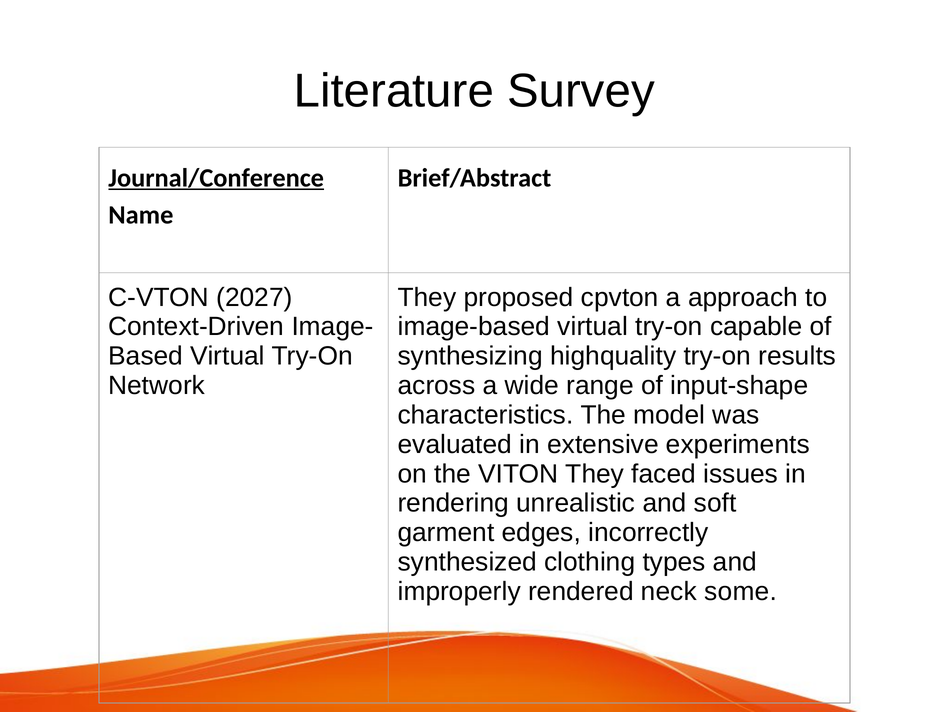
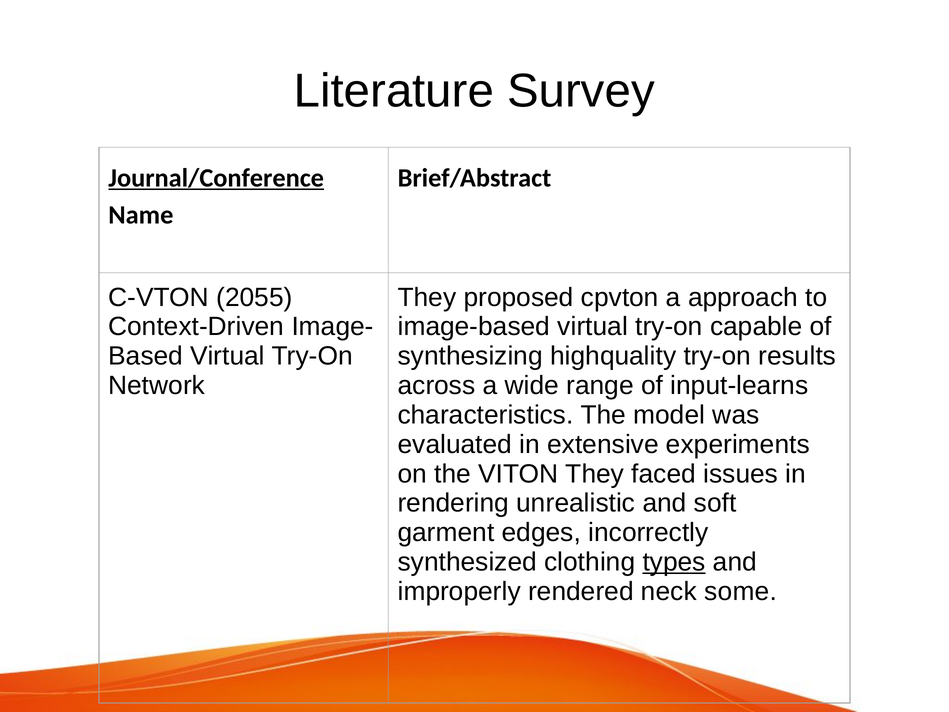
2027: 2027 -> 2055 (254, 297)
input-shape: input-shape -> input-learns (739, 385)
types underline: none -> present (674, 562)
